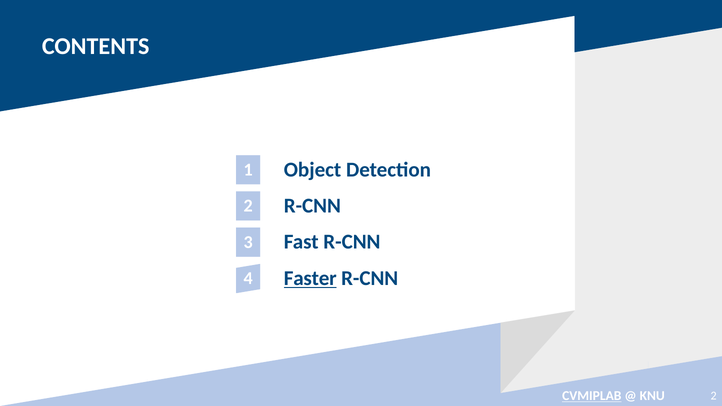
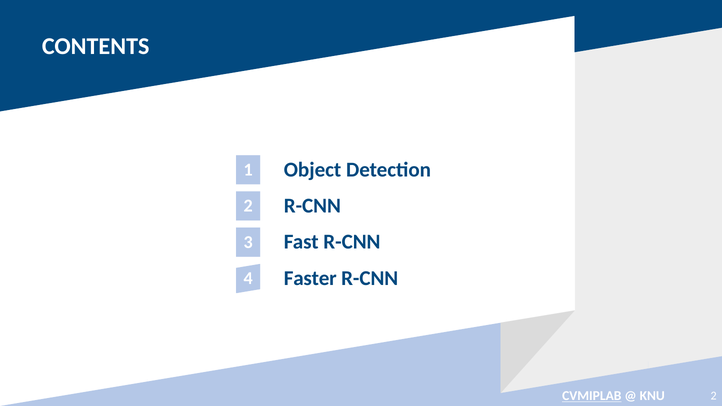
Faster underline: present -> none (310, 278)
